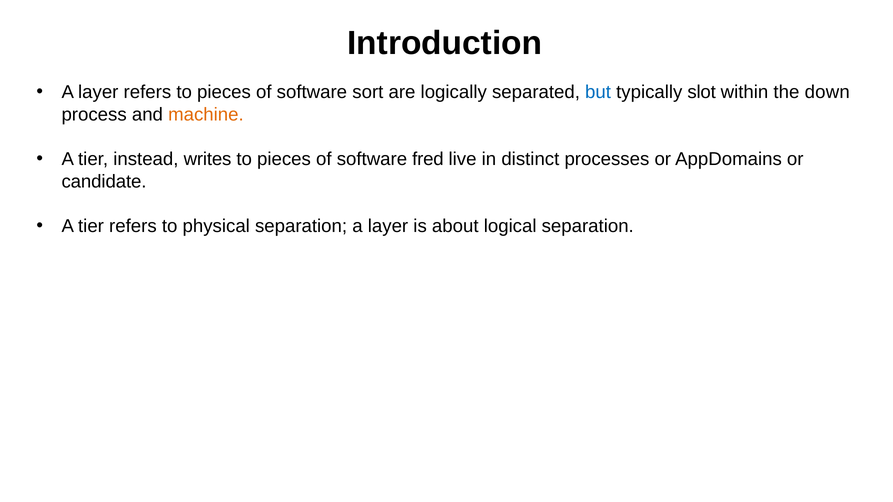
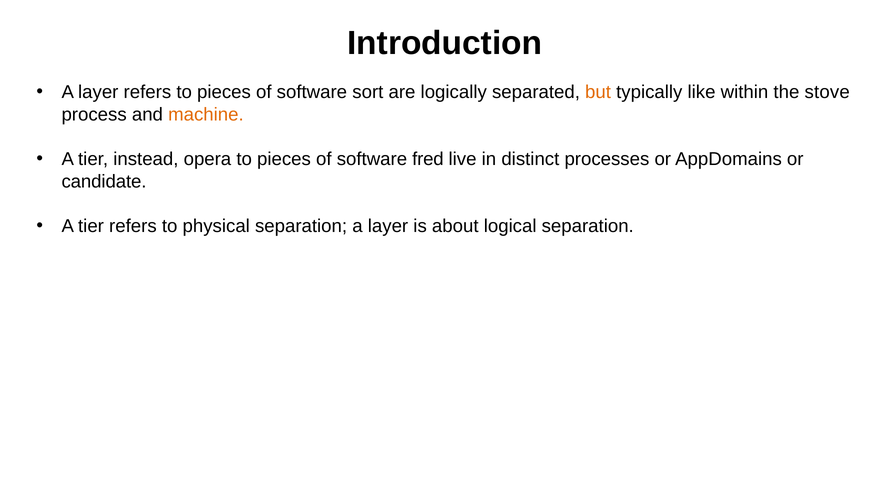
but colour: blue -> orange (598, 92)
slot: slot -> like (702, 92)
down: down -> stove (827, 92)
writes: writes -> opera (207, 159)
